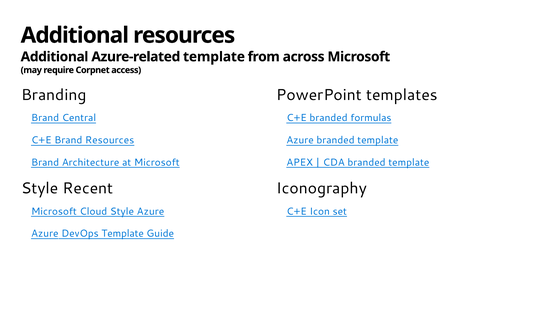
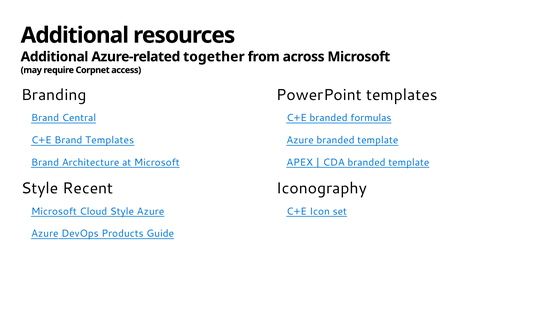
Azure-related template: template -> together (214, 57)
Brand Resources: Resources -> Templates (110, 140)
DevOps Template: Template -> Products (123, 233)
